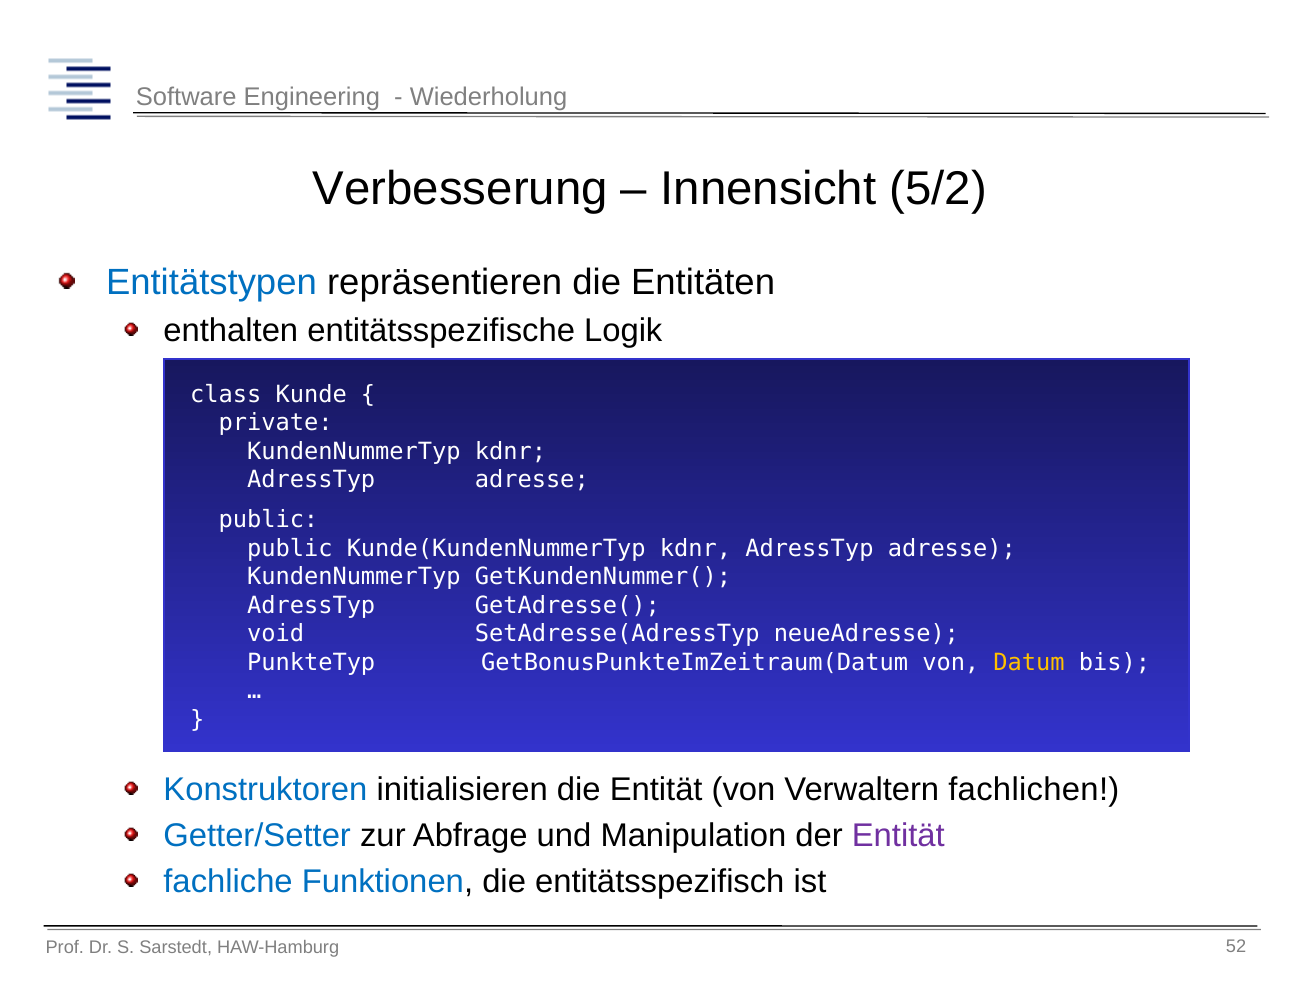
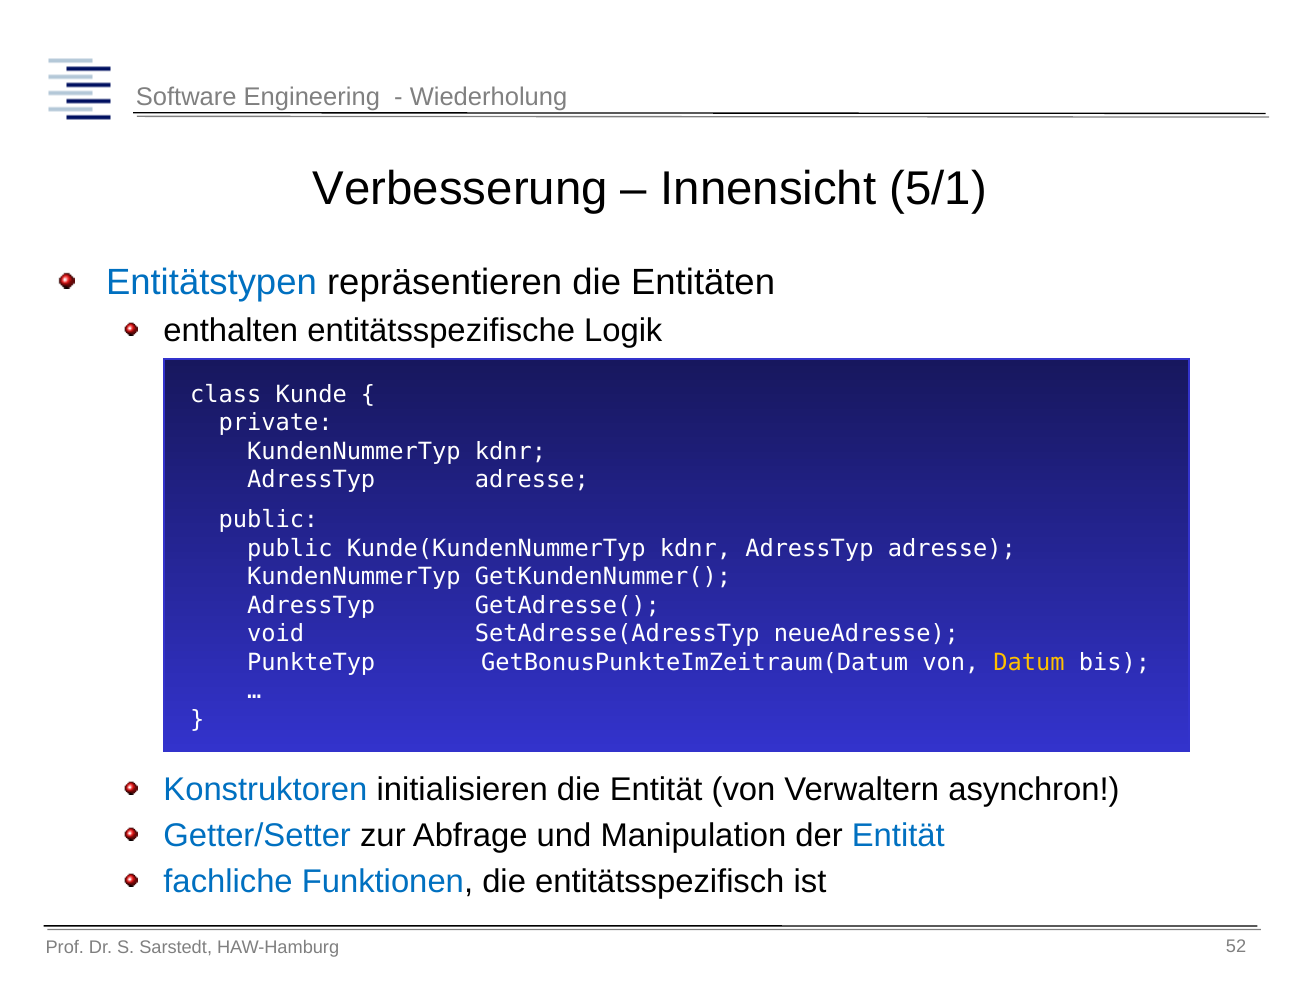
5/2: 5/2 -> 5/1 (938, 189)
fachlichen: fachlichen -> asynchron (1034, 789)
Entität colour: purple -> blue (898, 835)
